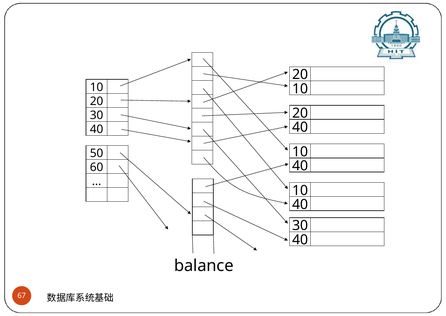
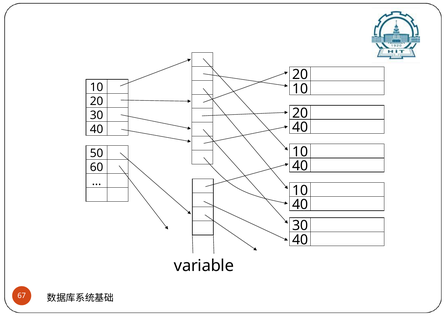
balance: balance -> variable (204, 265)
